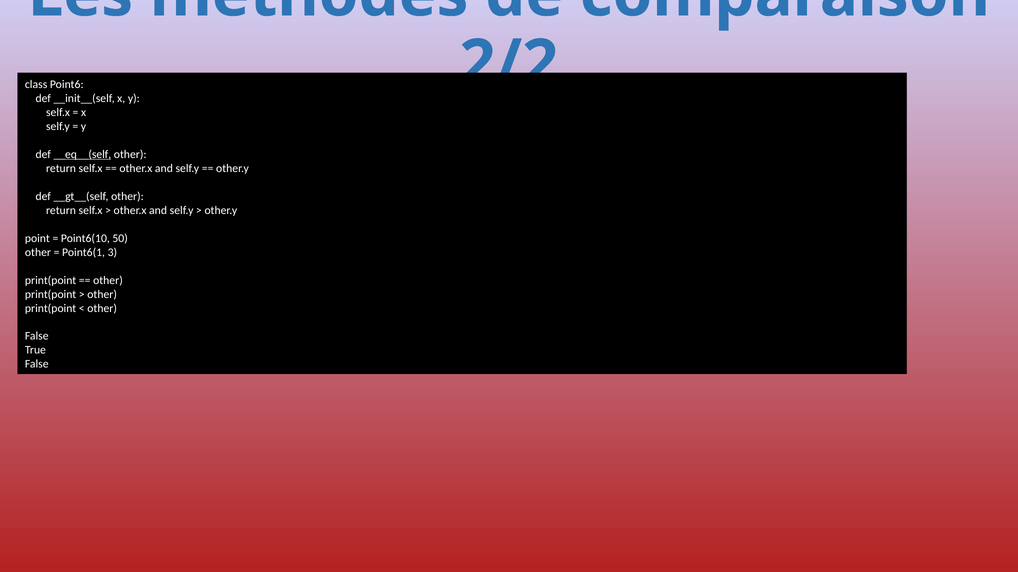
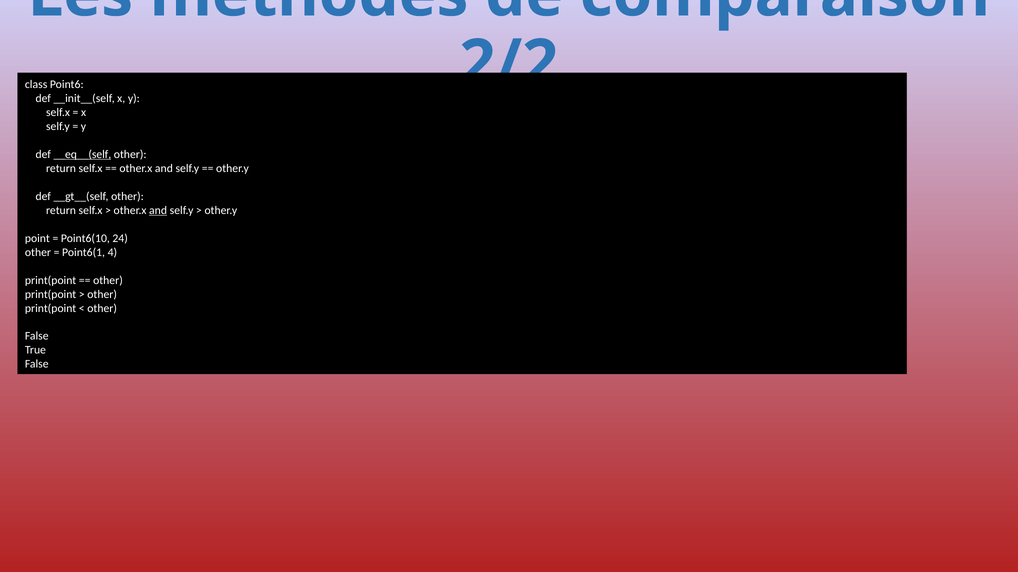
and underline: none -> present (158, 210)
50: 50 -> 24 (120, 238)
3: 3 -> 4 (112, 252)
